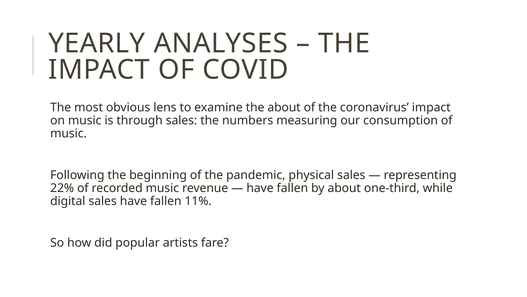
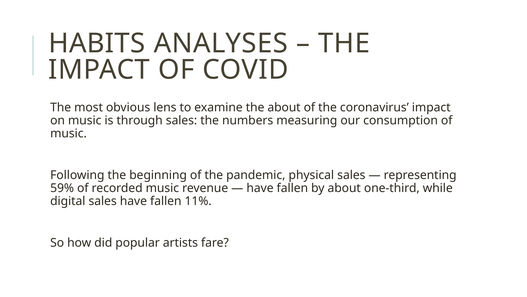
YEARLY: YEARLY -> HABITS (97, 43)
22%: 22% -> 59% (62, 188)
